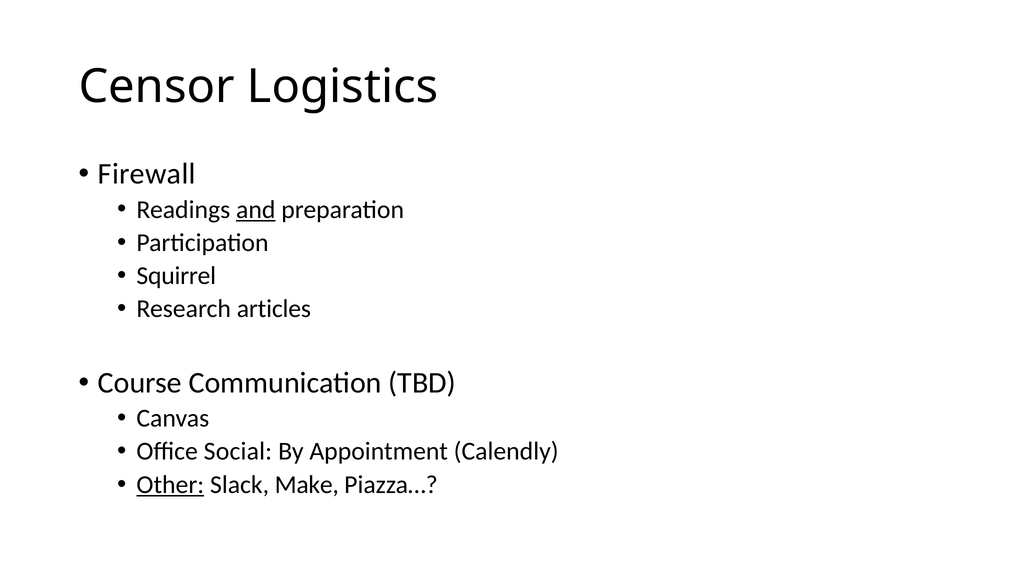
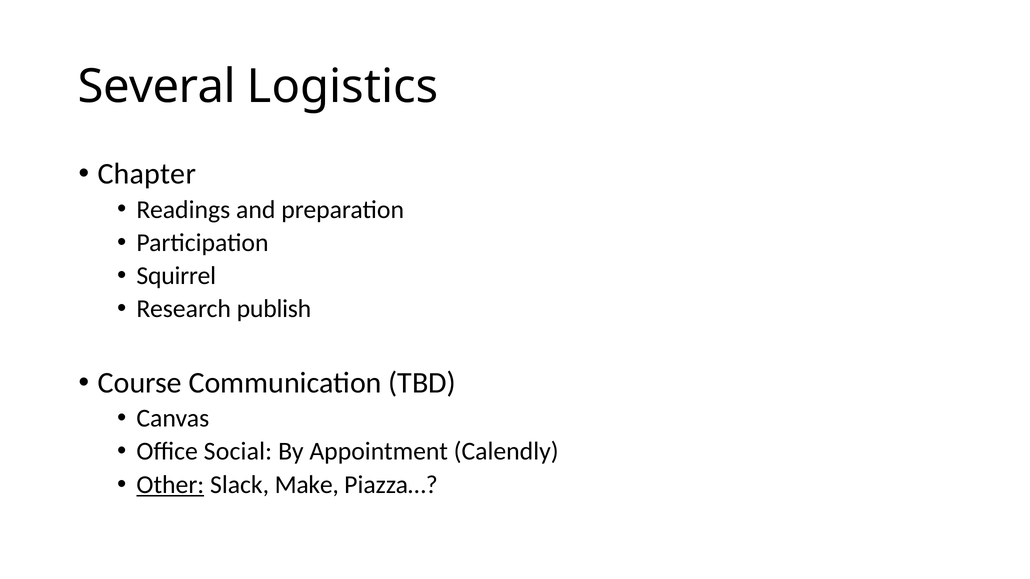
Censor: Censor -> Several (157, 87)
Firewall: Firewall -> Chapter (147, 174)
and underline: present -> none (256, 210)
articles: articles -> publish (274, 309)
